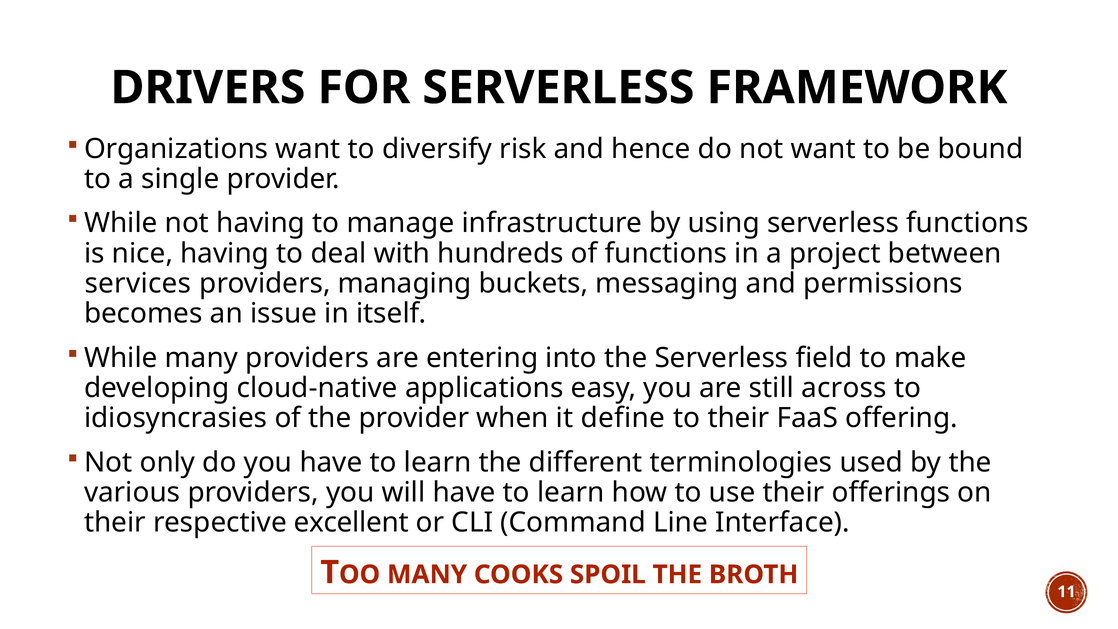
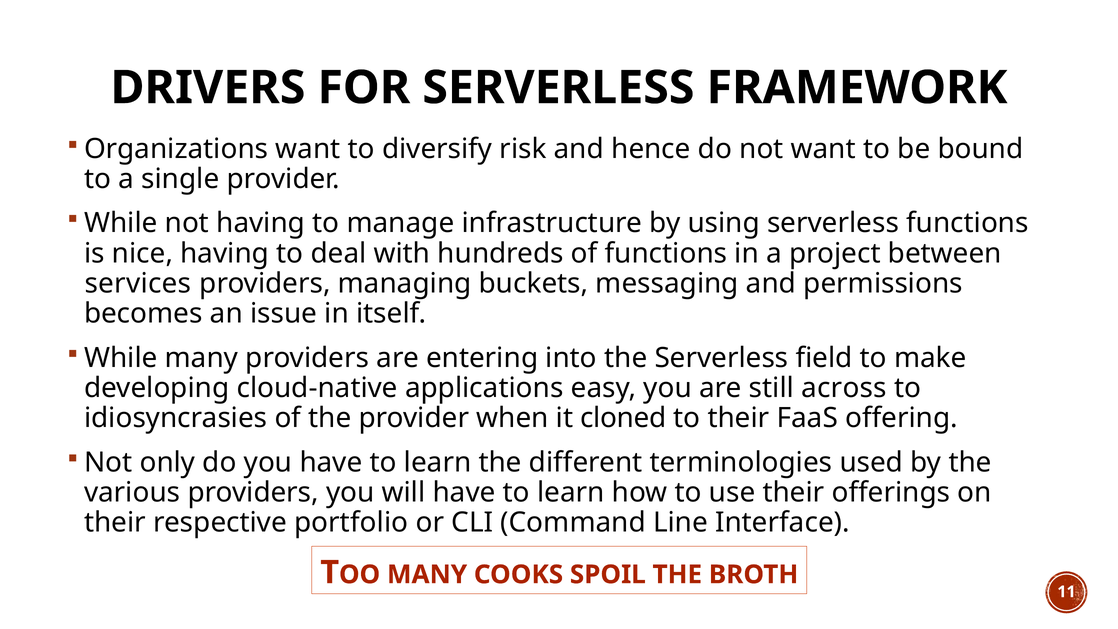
define: define -> cloned (623, 418)
excellent: excellent -> portfolio (351, 523)
